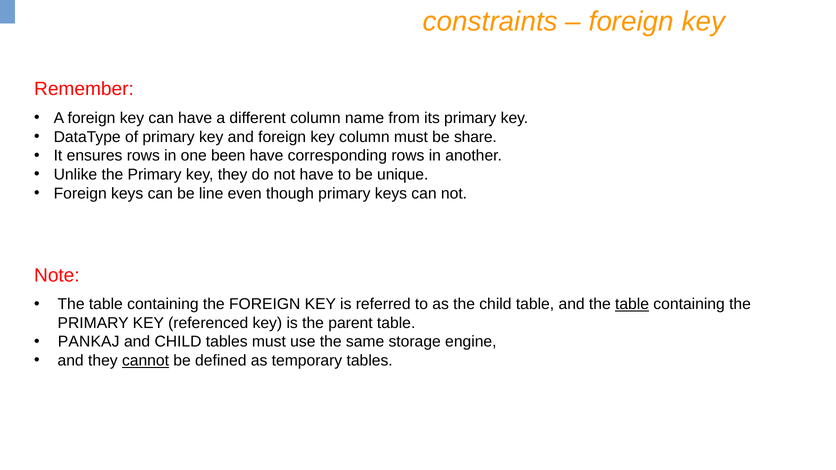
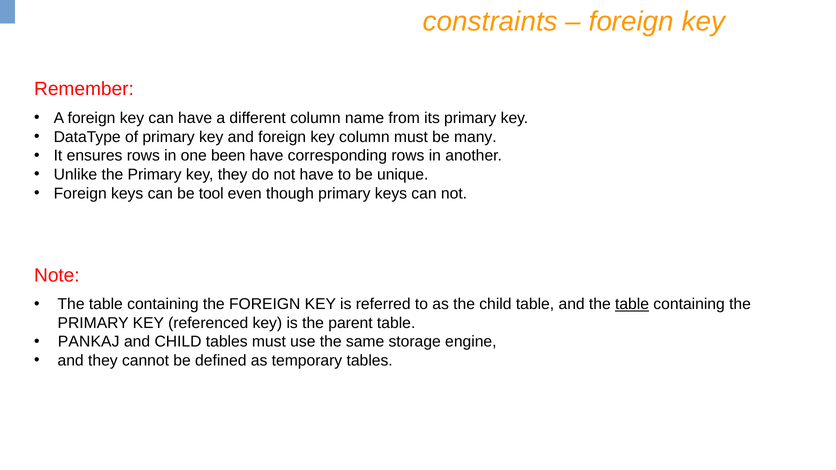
share: share -> many (475, 137)
line: line -> tool (211, 193)
cannot underline: present -> none (145, 361)
